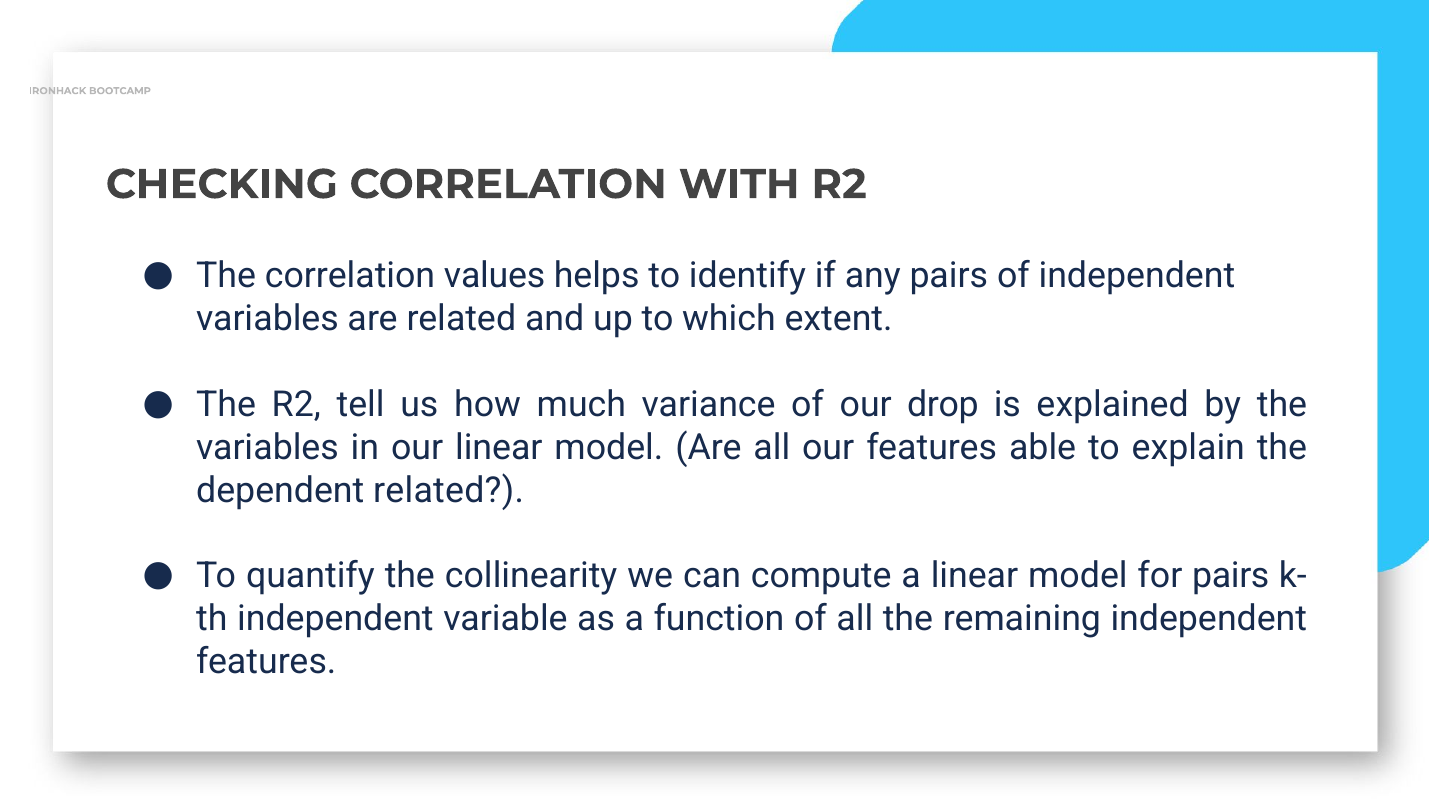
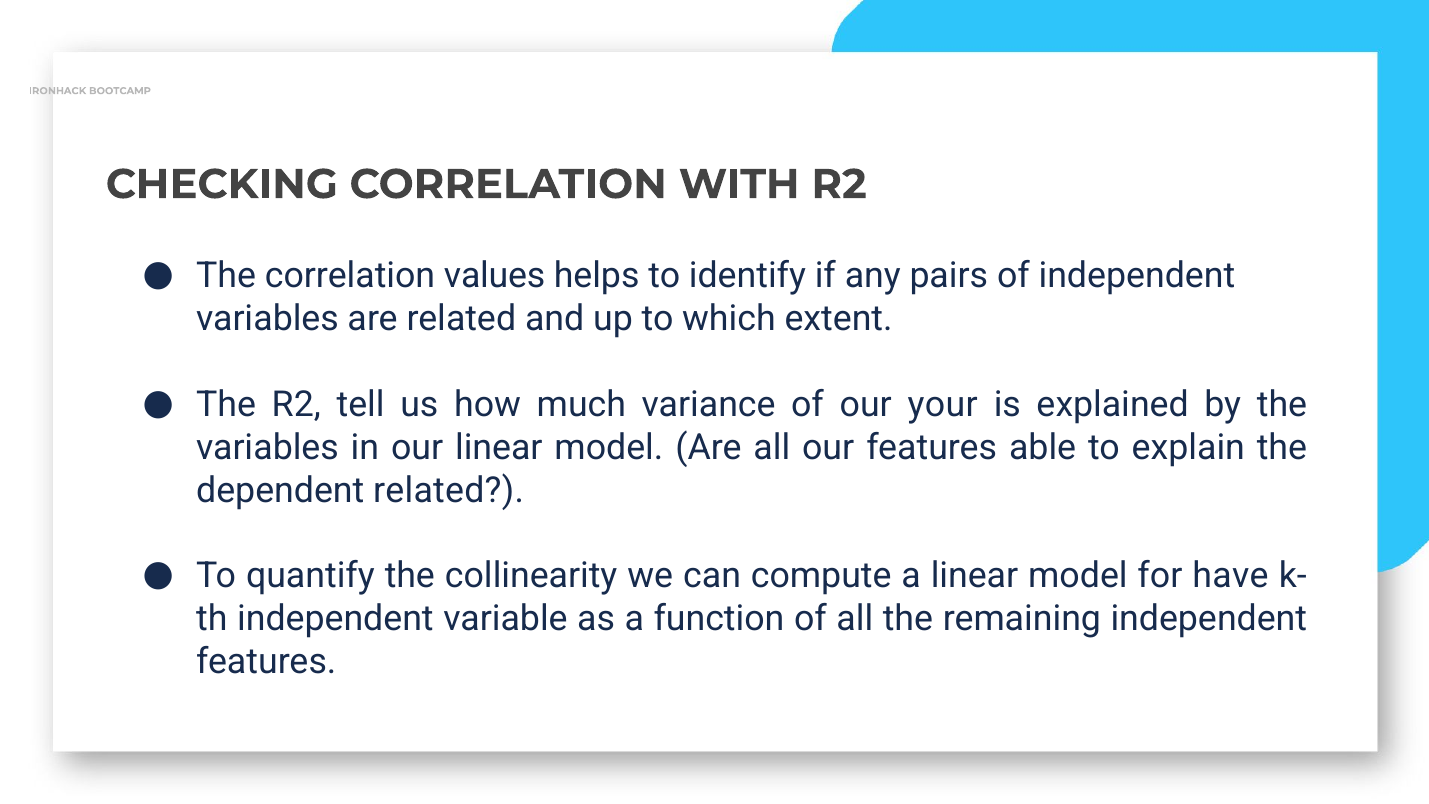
drop: drop -> your (943, 405)
for pairs: pairs -> have (1230, 576)
